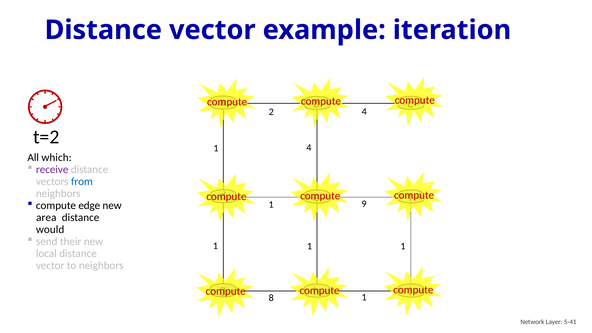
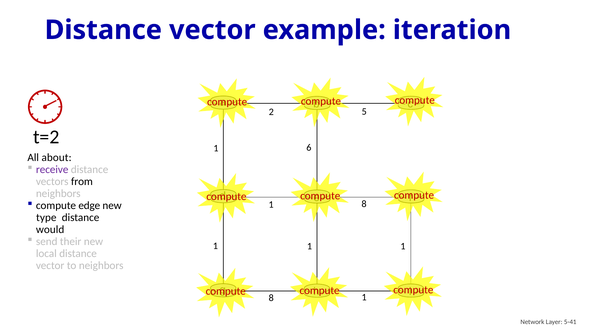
2 4: 4 -> 5 (364, 111)
1 4: 4 -> 6 (309, 148)
which: which -> about (57, 158)
from colour: blue -> black (82, 182)
1 9: 9 -> 8 (364, 204)
area: area -> type (46, 218)
